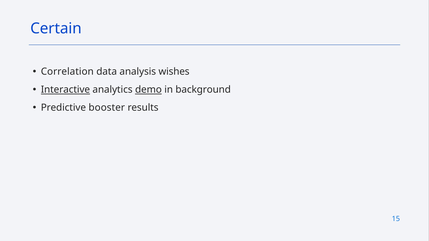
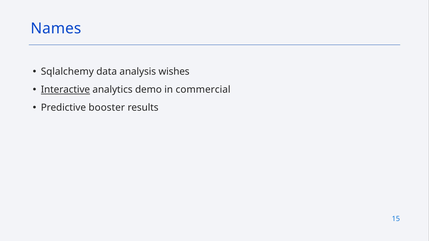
Certain: Certain -> Names (56, 29)
Correlation: Correlation -> Sqlalchemy (67, 72)
demo underline: present -> none (148, 90)
background: background -> commercial (203, 90)
